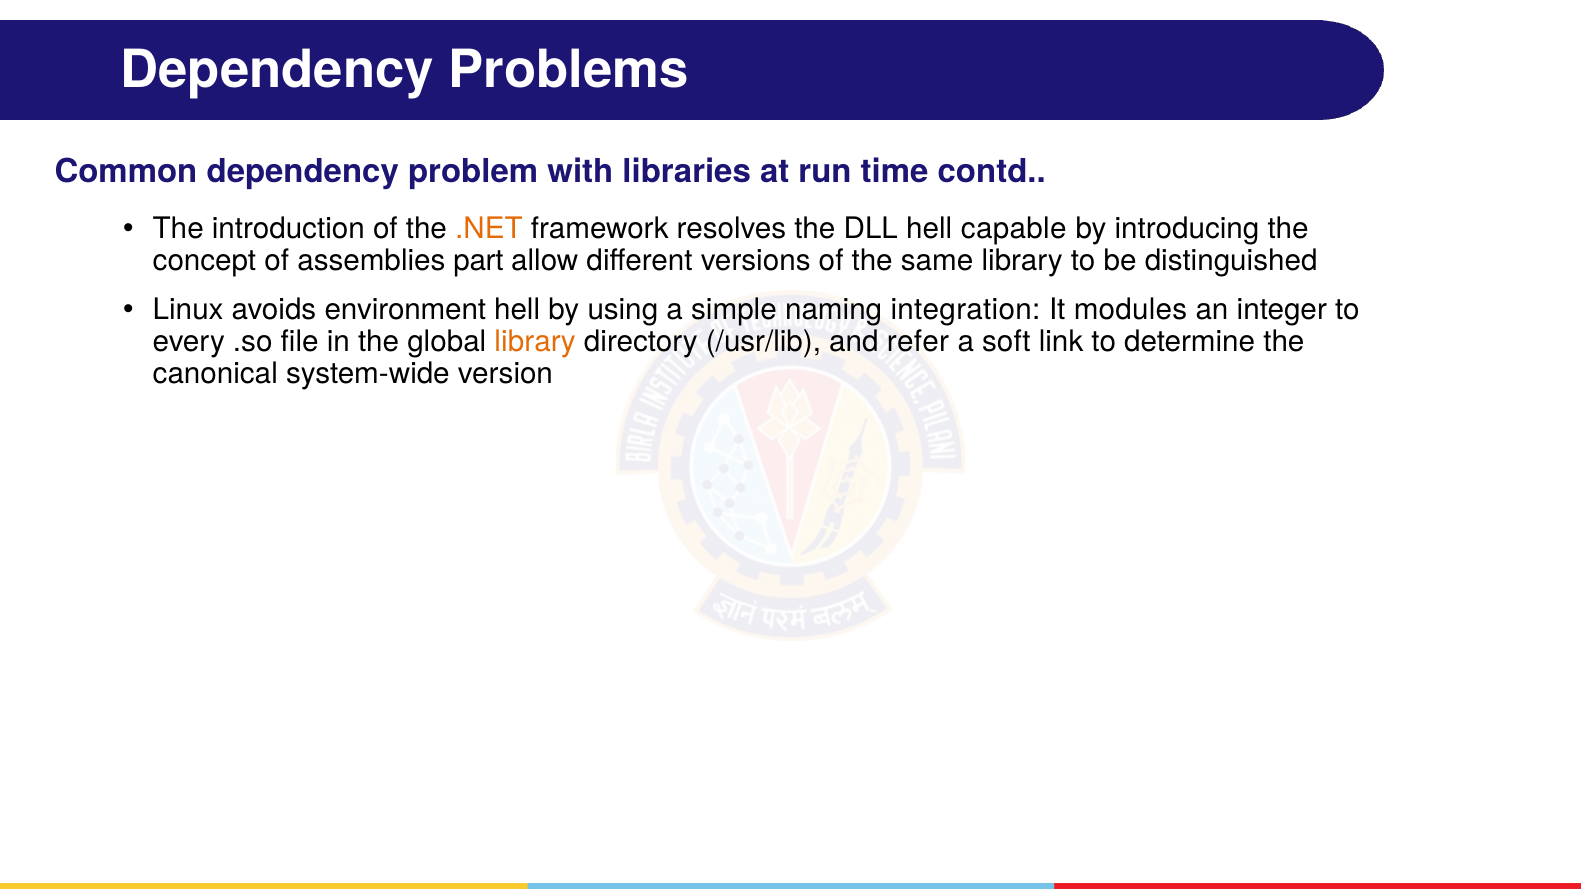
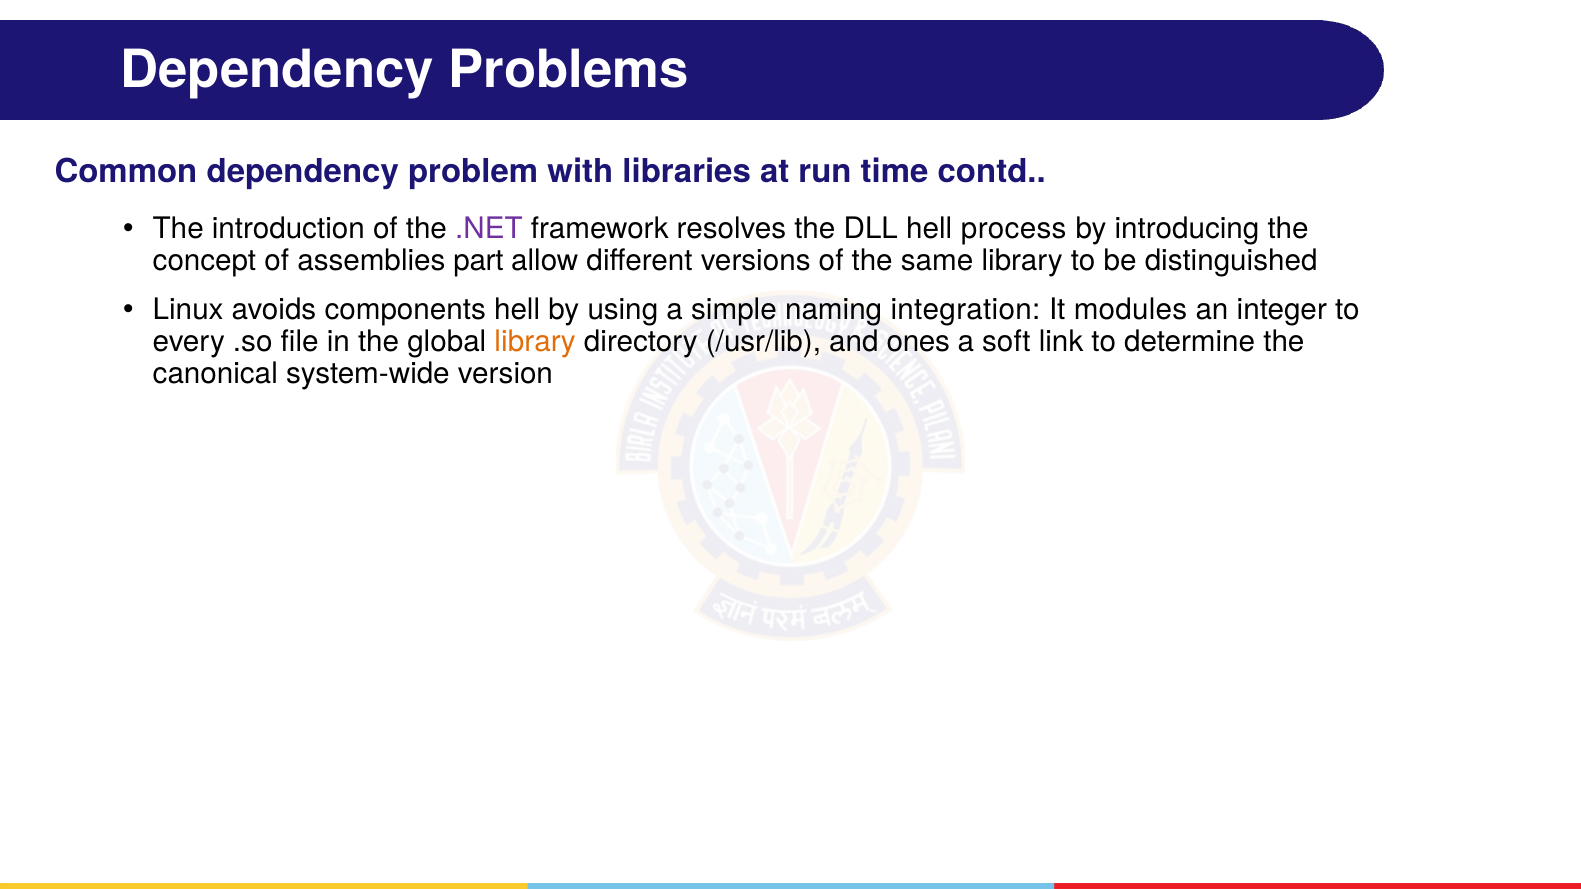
.NET colour: orange -> purple (489, 229)
capable: capable -> process (1014, 229)
environment: environment -> components (405, 310)
refer: refer -> ones (918, 342)
